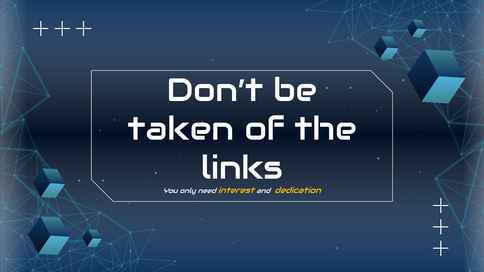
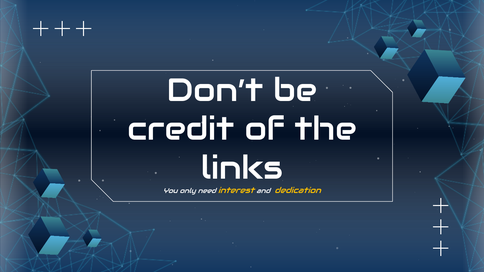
taken: taken -> credit (181, 129)
